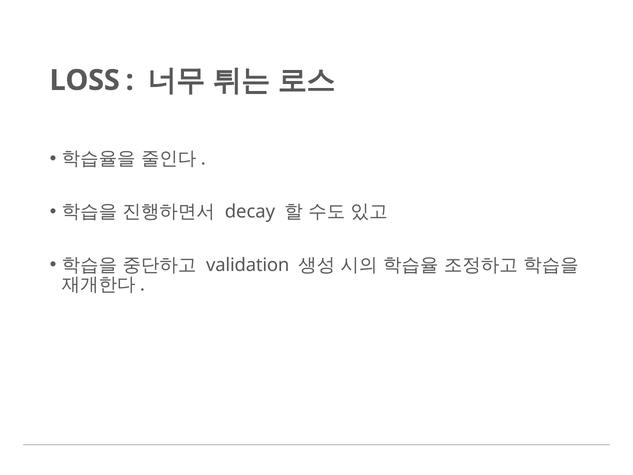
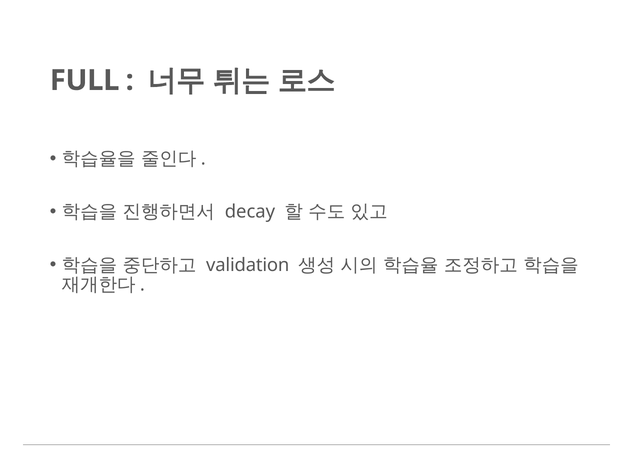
LOSS: LOSS -> FULL (85, 80)
